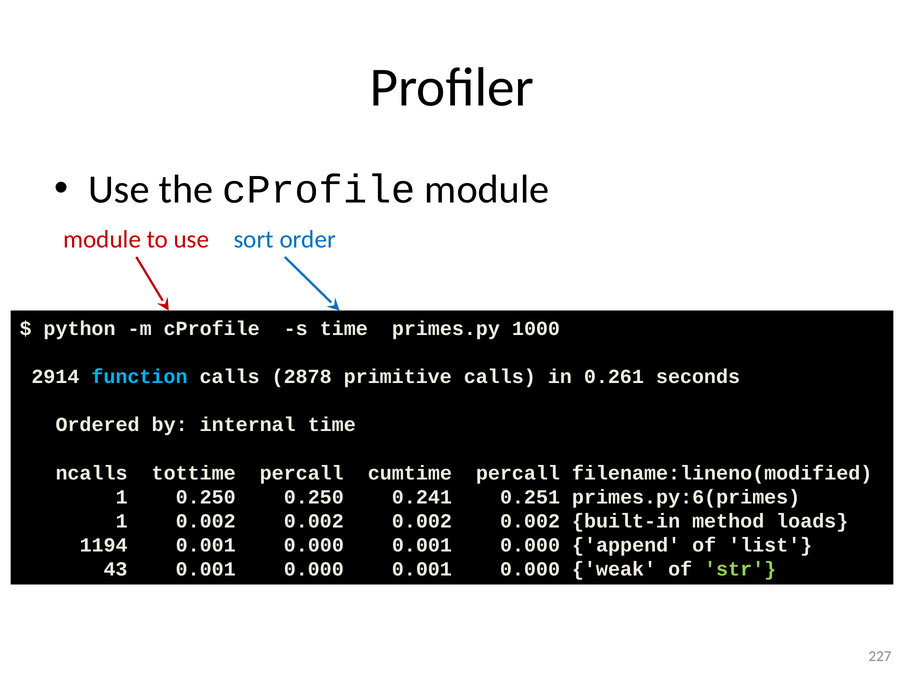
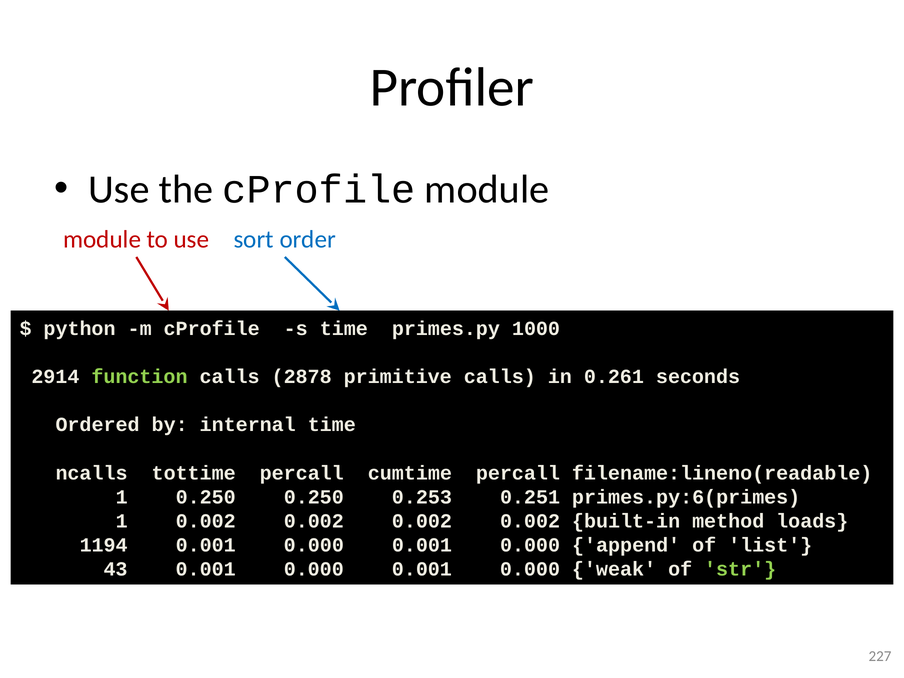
function colour: light blue -> light green (140, 377)
filename:lineno(modified: filename:lineno(modified -> filename:lineno(readable (722, 473)
0.241: 0.241 -> 0.253 (422, 497)
